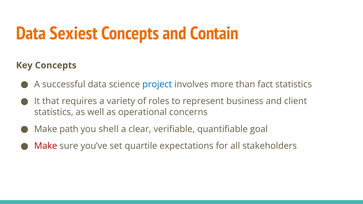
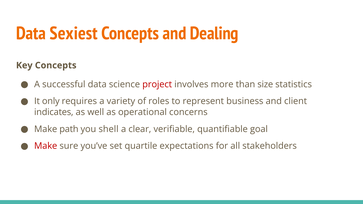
Contain: Contain -> Dealing (214, 33)
project colour: blue -> red (157, 84)
fact: fact -> size (265, 84)
that: that -> only (51, 101)
statistics: statistics -> indicates (54, 112)
